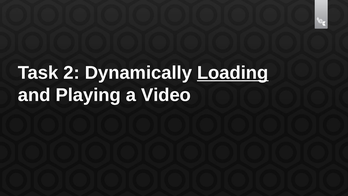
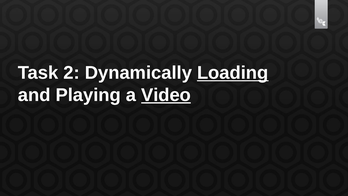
Video underline: none -> present (166, 95)
